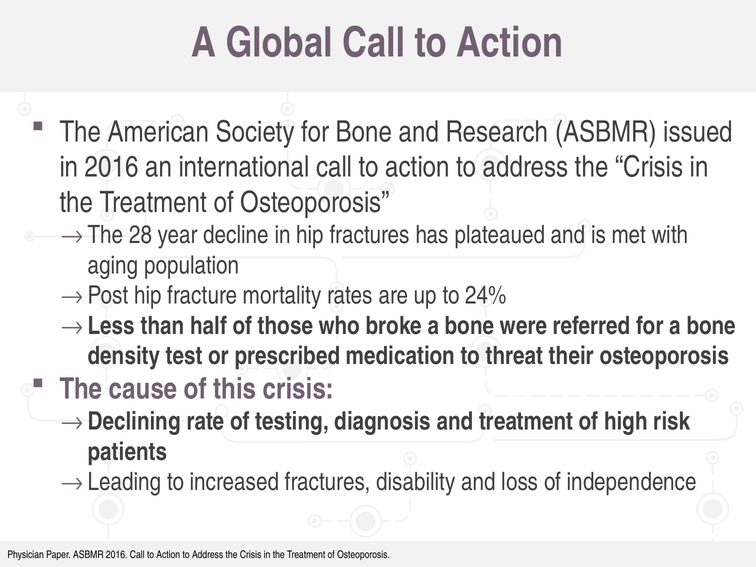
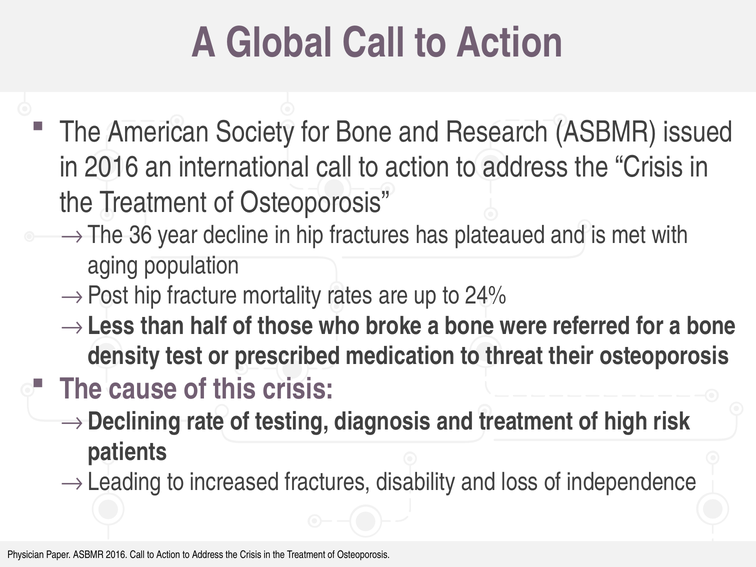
28: 28 -> 36 (141, 235)
